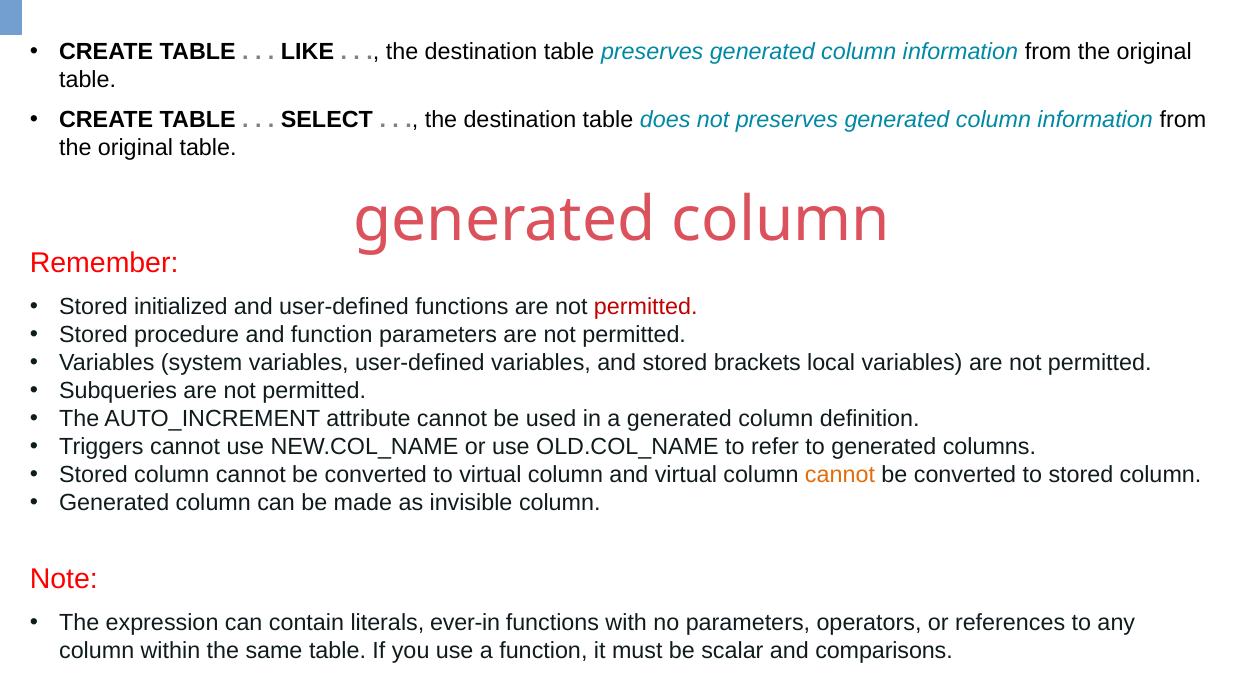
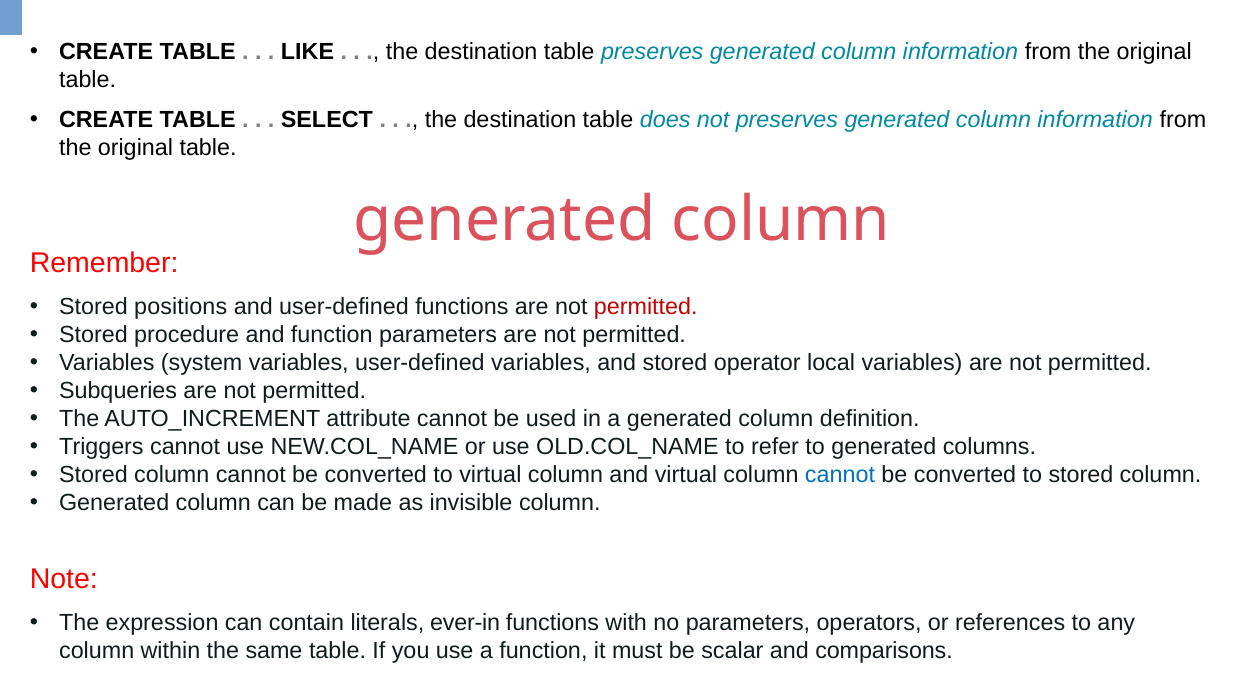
initialized: initialized -> positions (181, 307)
brackets: brackets -> operator (757, 362)
cannot colour: orange -> blue (840, 474)
